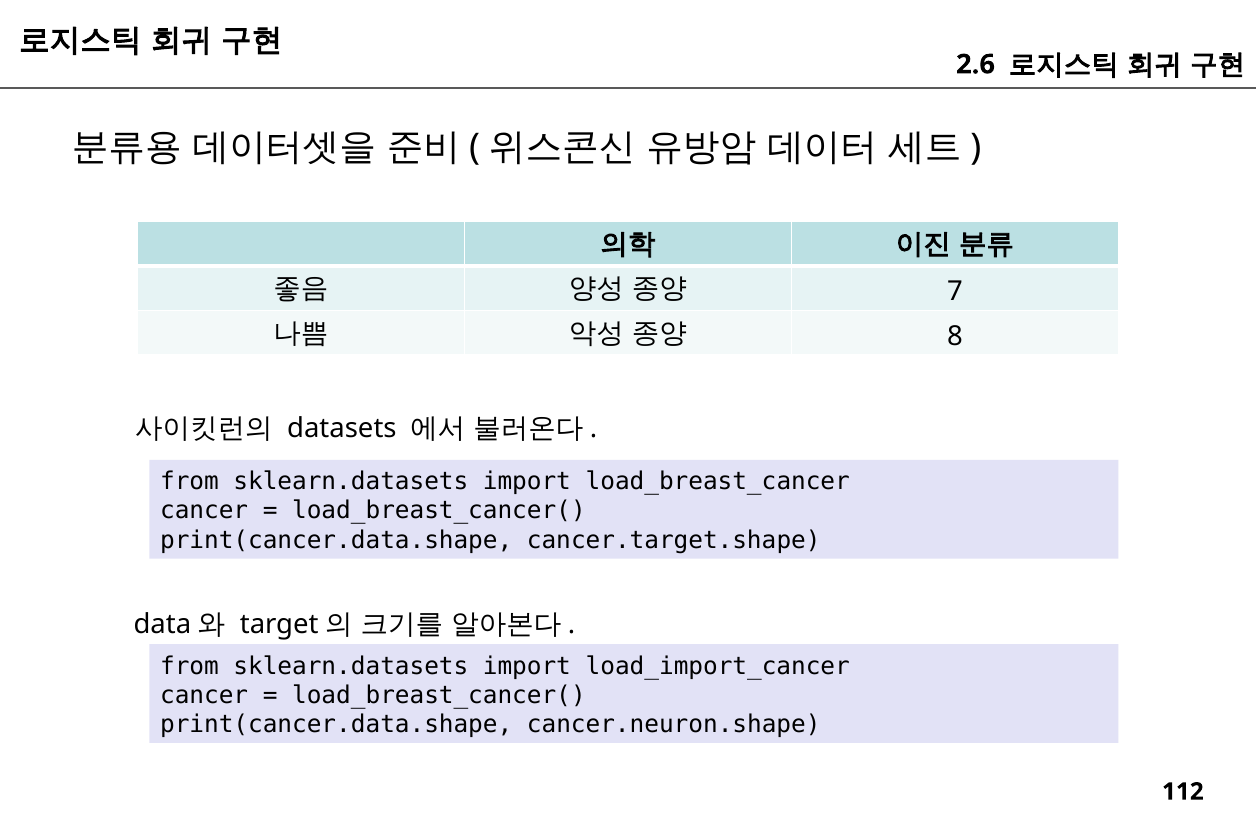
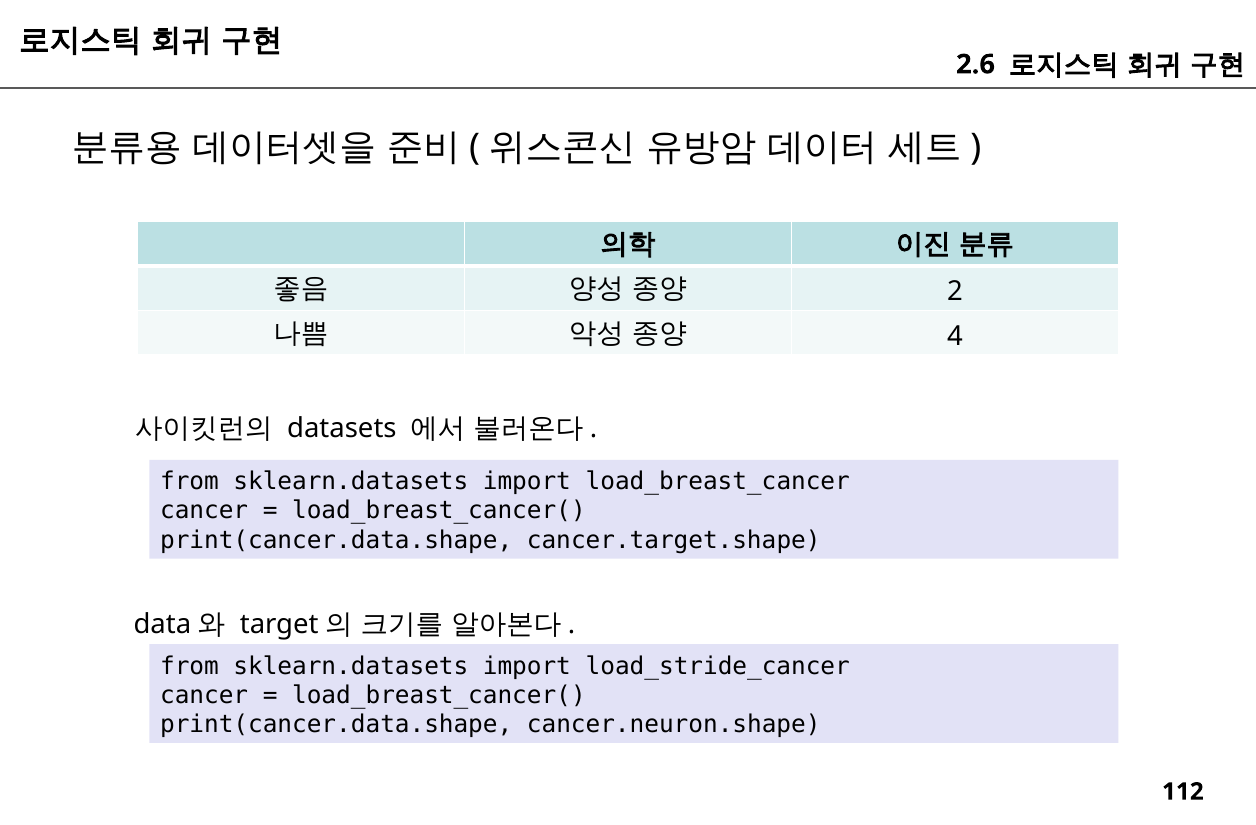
7: 7 -> 2 (955, 291)
8: 8 -> 4 (955, 336)
load_import_cancer: load_import_cancer -> load_stride_cancer (718, 666)
